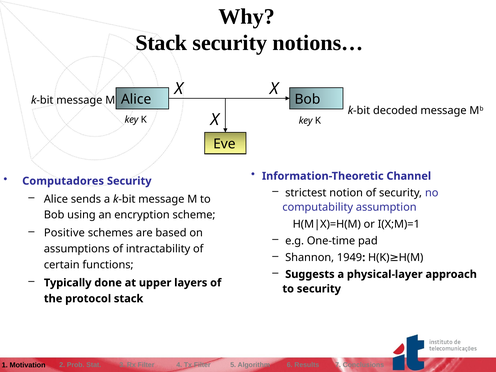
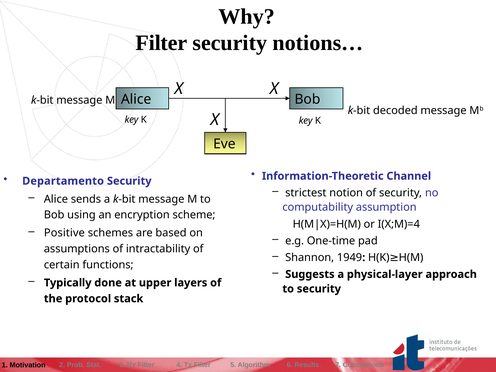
Stack: Stack -> Filter (161, 43)
Computadores: Computadores -> Departamento (63, 181)
I(X;M)=1: I(X;M)=1 -> I(X;M)=4 (399, 224)
